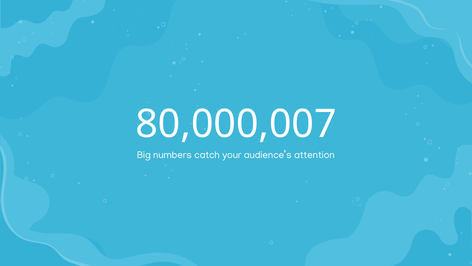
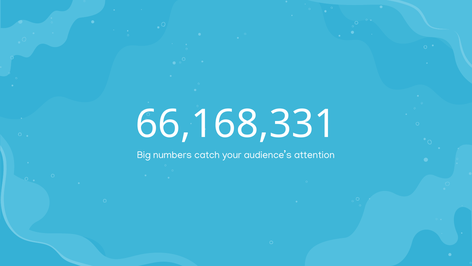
80,000,007: 80,000,007 -> 66,168,331 (236, 124)
